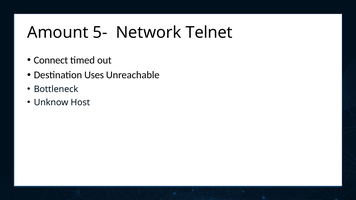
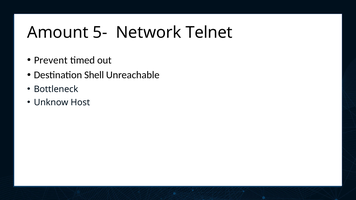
Connect: Connect -> Prevent (51, 60)
Uses: Uses -> Shell (94, 75)
